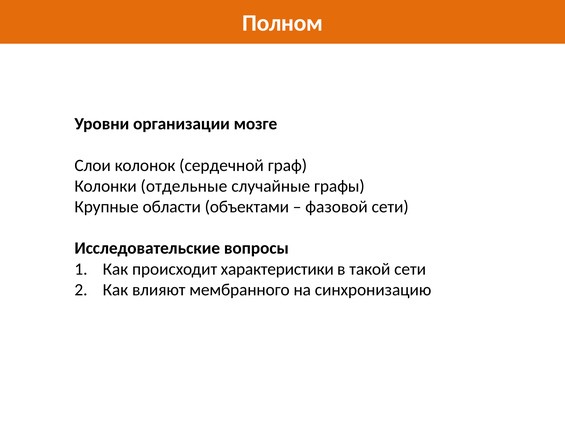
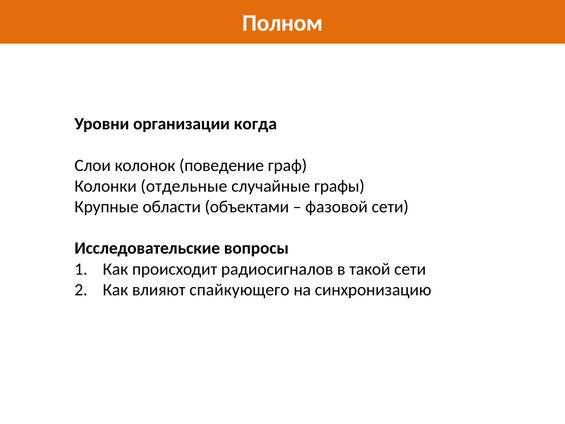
мозге: мозге -> когда (255, 124)
сердечной: сердечной -> поведение (222, 165)
характеристики: характеристики -> радиосигналов (277, 269)
мембранного: мембранного -> спайкующего (239, 290)
